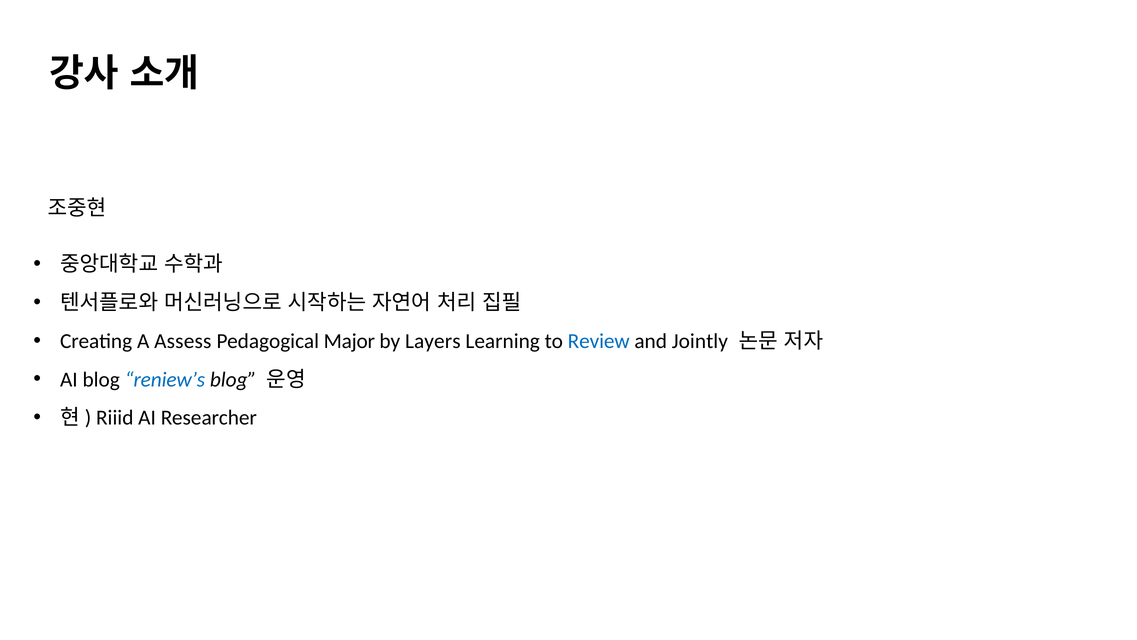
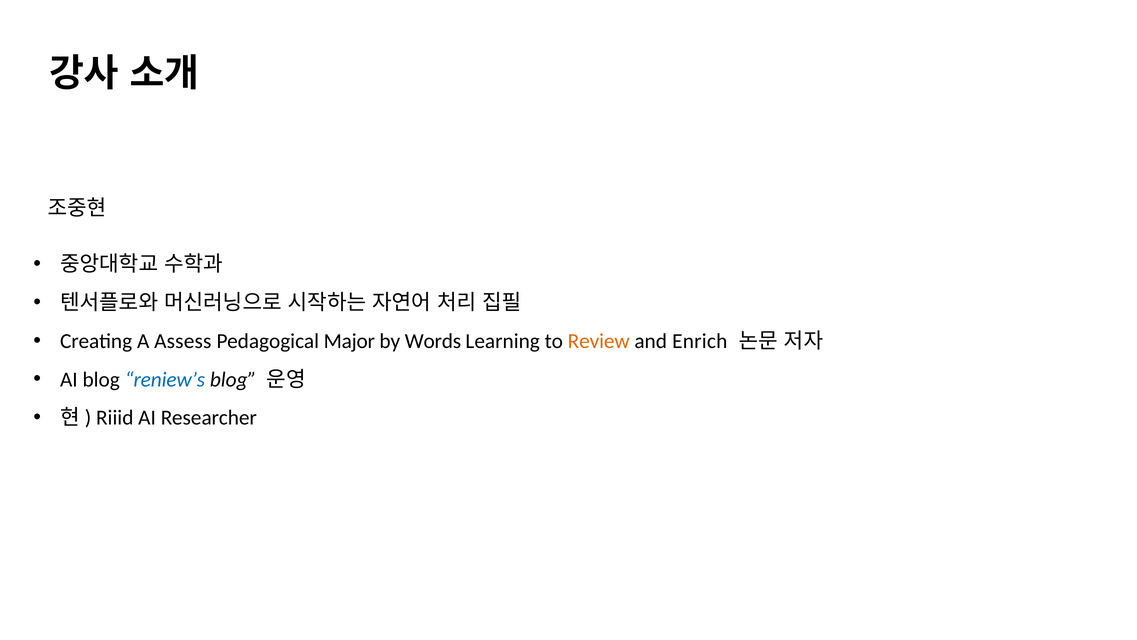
Layers: Layers -> Words (433, 341)
Review colour: blue -> orange (599, 341)
Jointly: Jointly -> Enrich (700, 341)
